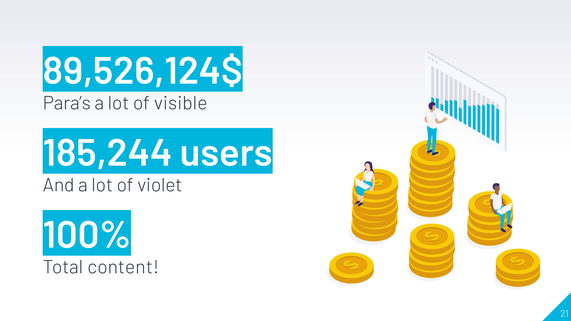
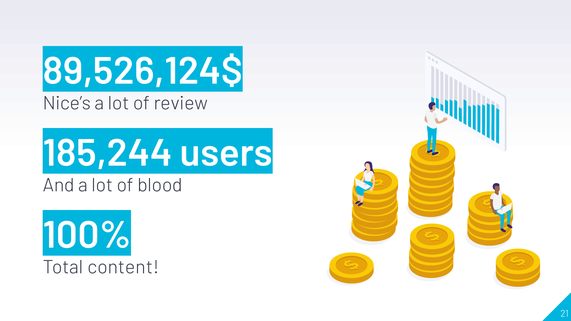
Para’s: Para’s -> Nice’s (67, 103)
visible: visible -> review (181, 103)
violet: violet -> blood (160, 185)
